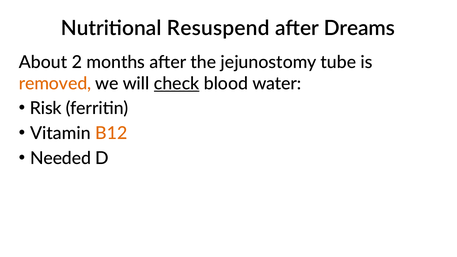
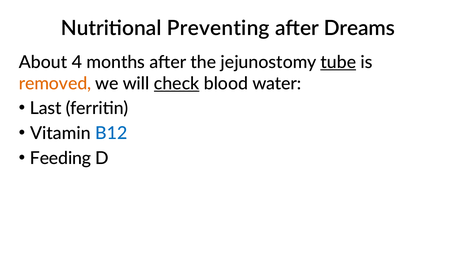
Resuspend: Resuspend -> Preventing (218, 28)
2: 2 -> 4 (77, 62)
tube underline: none -> present (338, 62)
Risk: Risk -> Last (46, 108)
B12 colour: orange -> blue (111, 133)
Needed: Needed -> Feeding (61, 158)
